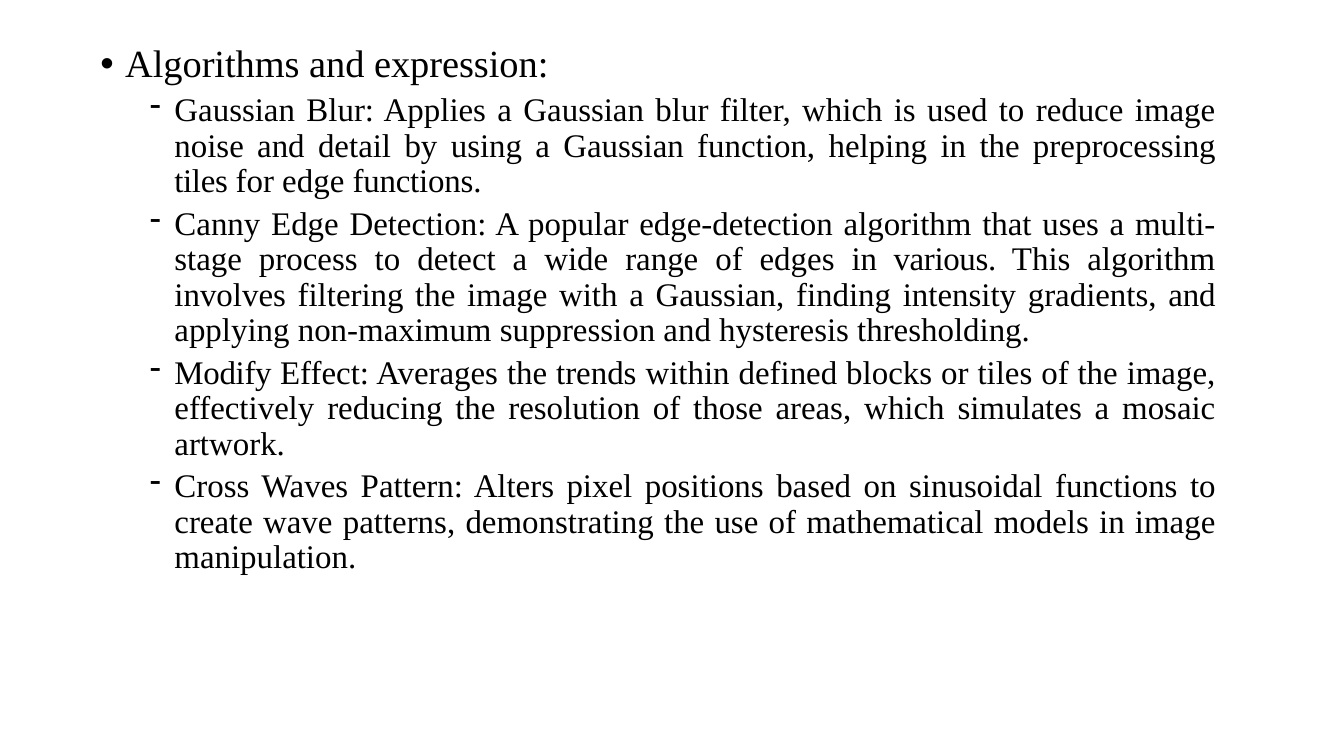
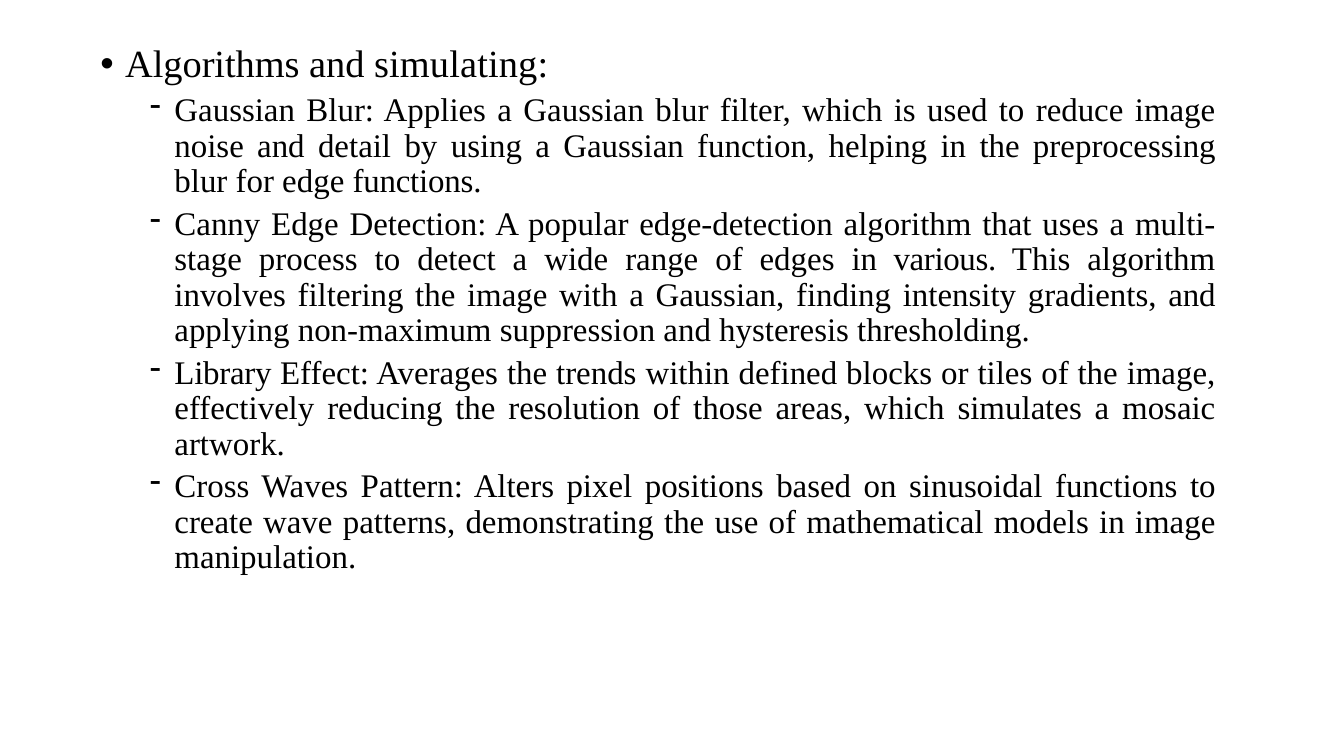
expression: expression -> simulating (461, 65)
tiles: tiles -> blur (201, 182)
Modify: Modify -> Library (223, 373)
